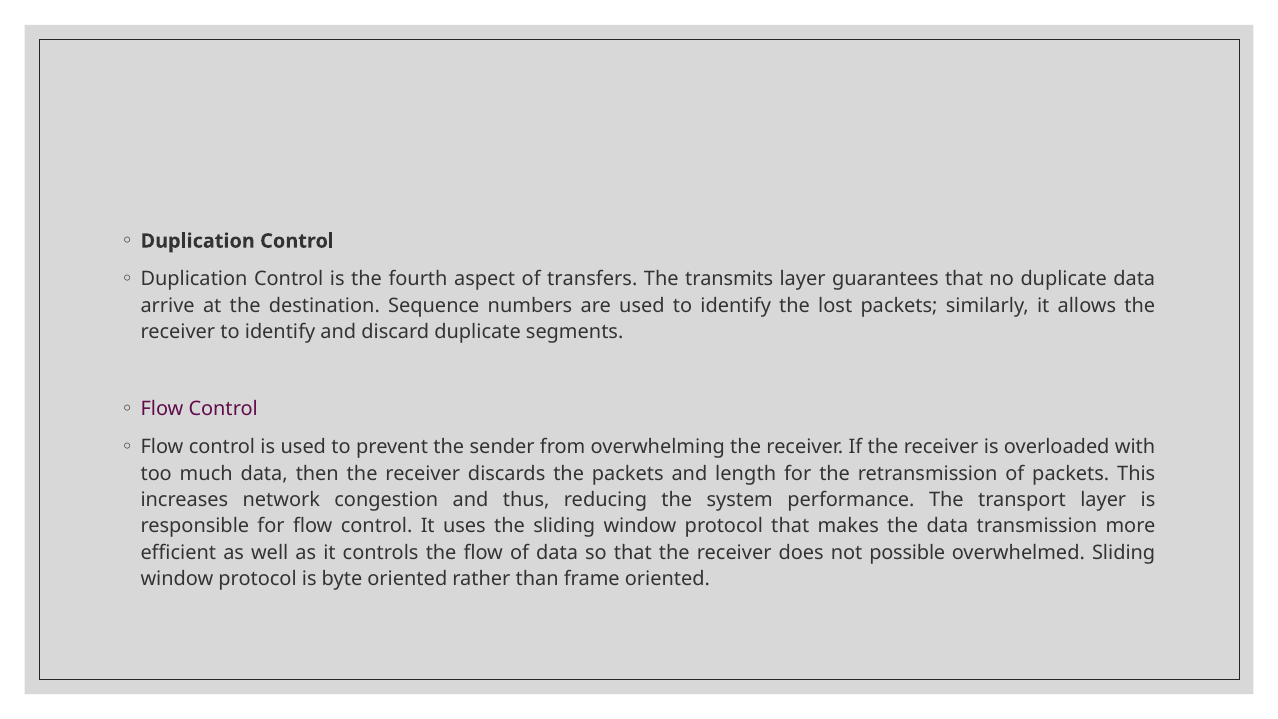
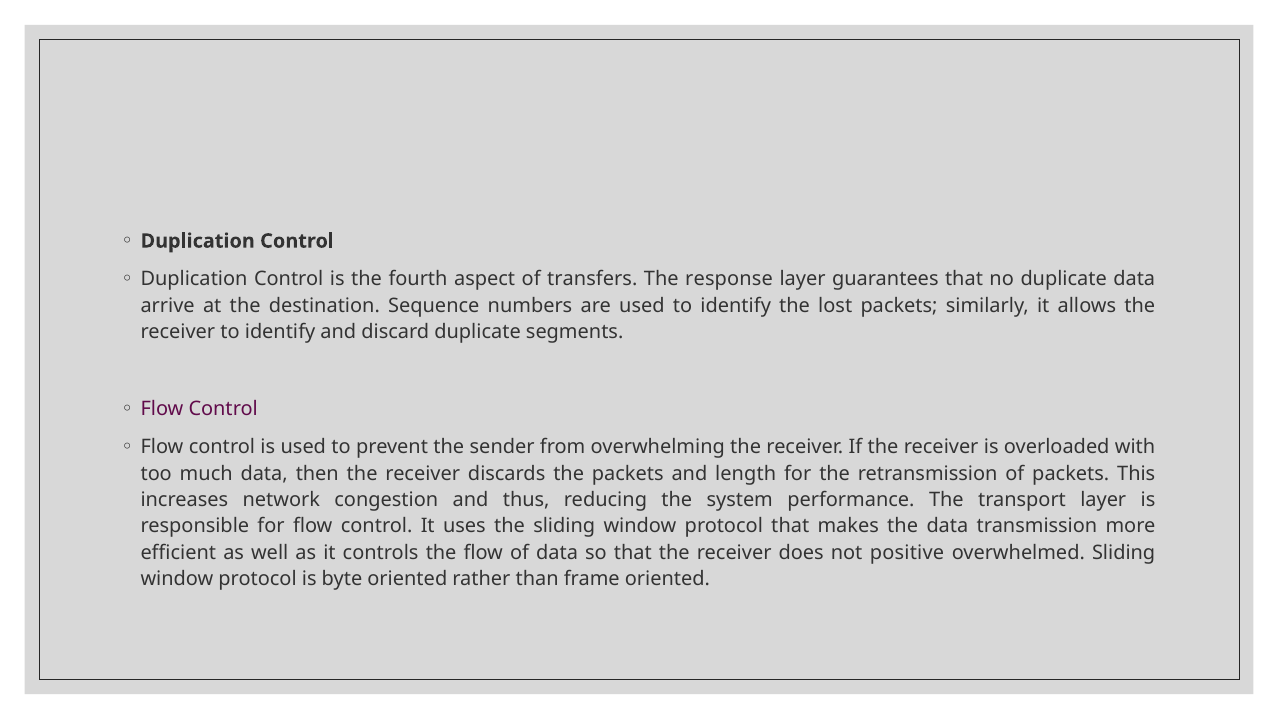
transmits: transmits -> response (729, 279)
possible: possible -> positive (907, 552)
